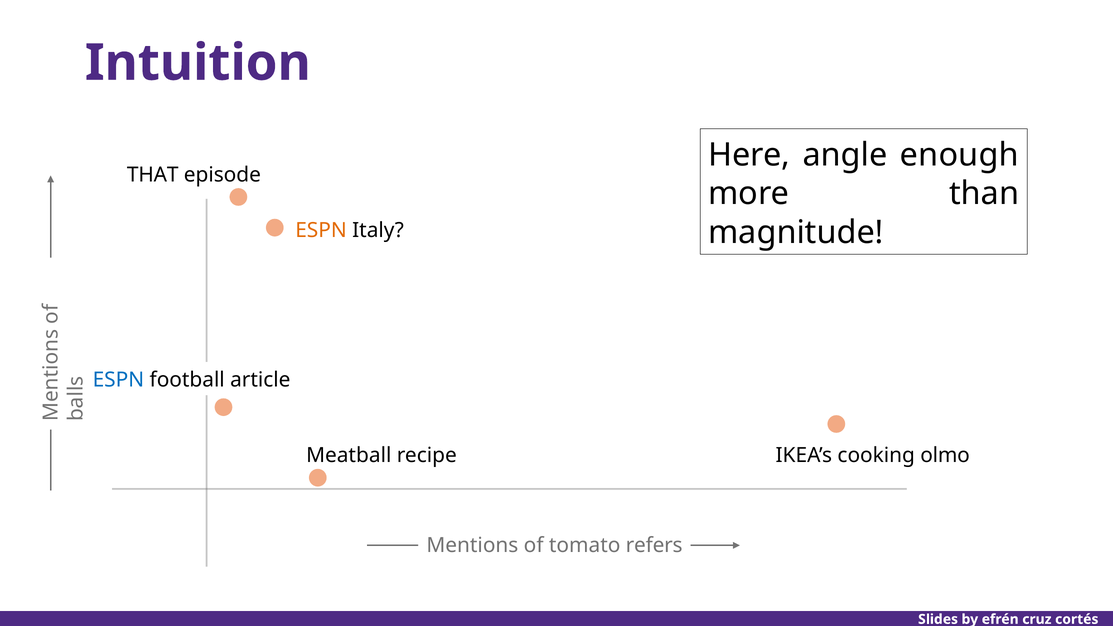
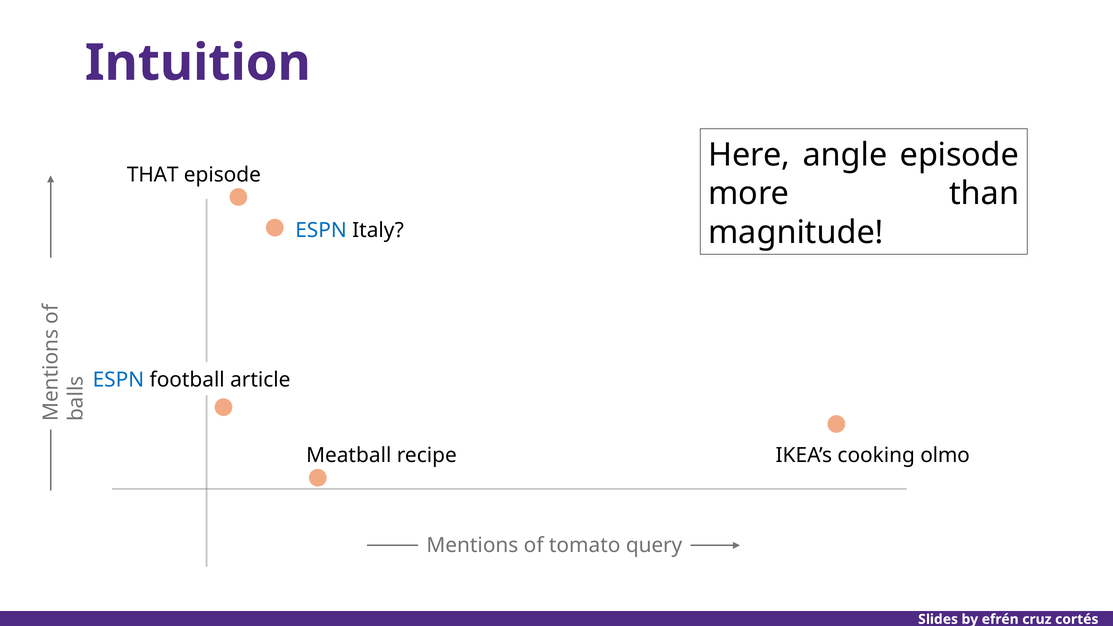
angle enough: enough -> episode (960, 155)
ESPN colour: orange -> blue (321, 231)
refers: refers -> query (654, 545)
